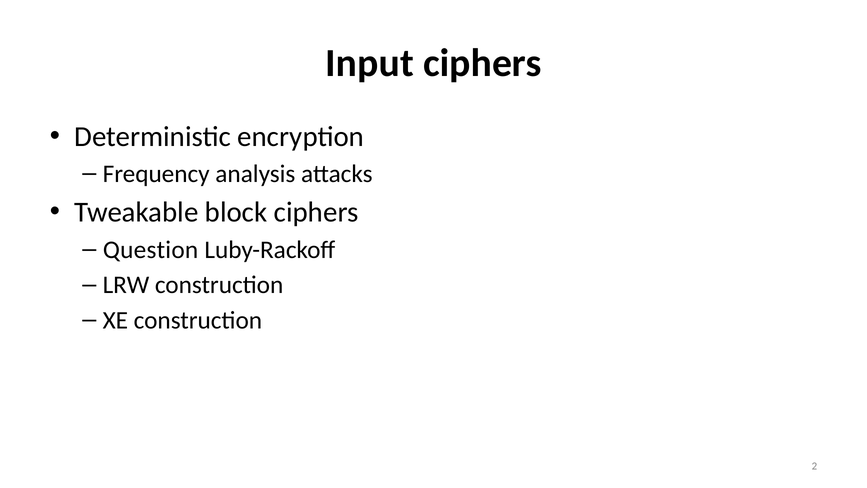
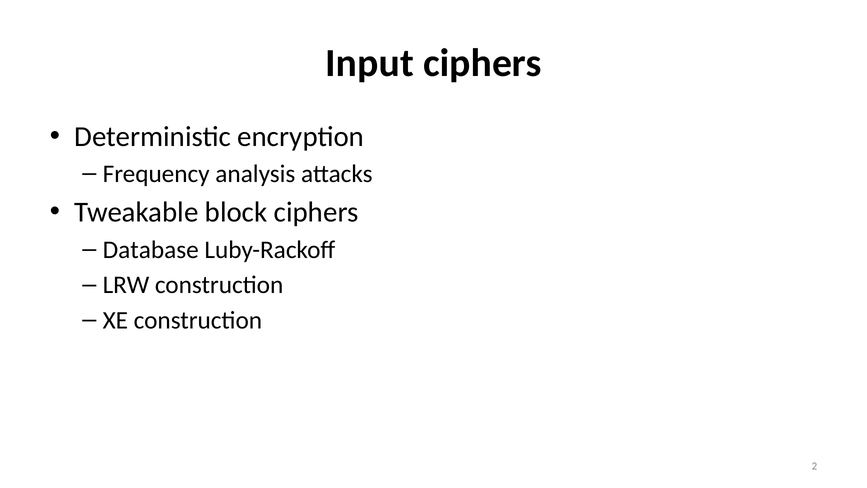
Question: Question -> Database (151, 250)
